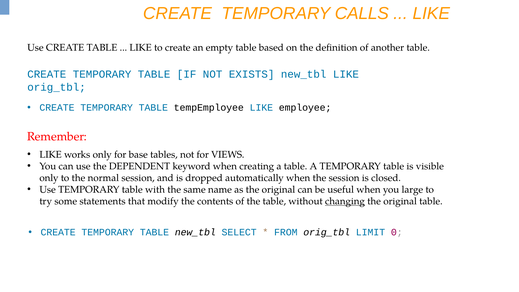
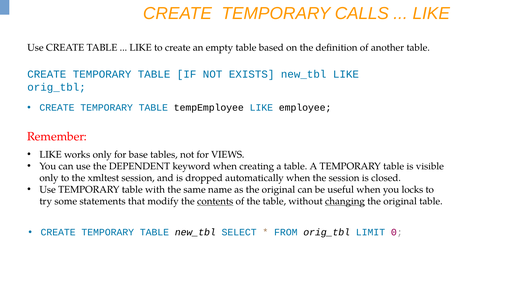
normal: normal -> xmltest (103, 178)
large: large -> locks (412, 190)
contents underline: none -> present (215, 201)
